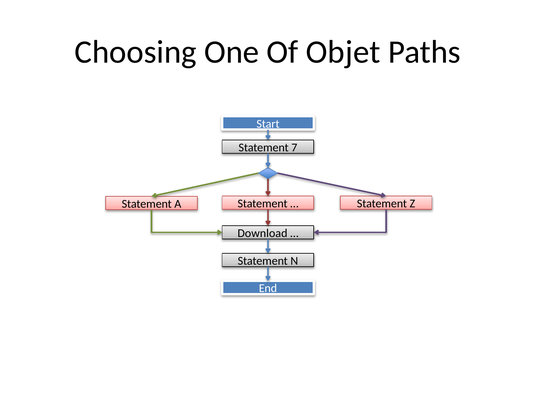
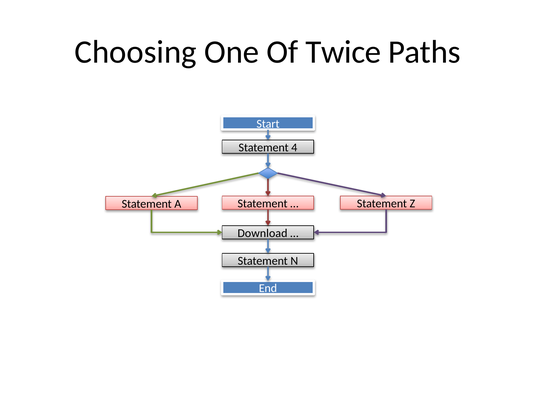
Objet: Objet -> Twice (343, 52)
7: 7 -> 4 (294, 148)
